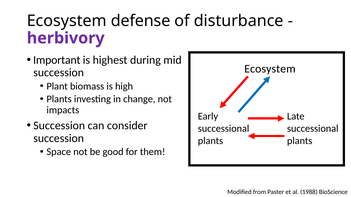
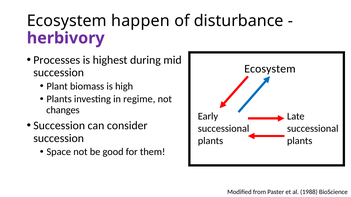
defense: defense -> happen (140, 21)
Important: Important -> Processes (57, 60)
change: change -> regime (139, 99)
impacts: impacts -> changes (63, 110)
